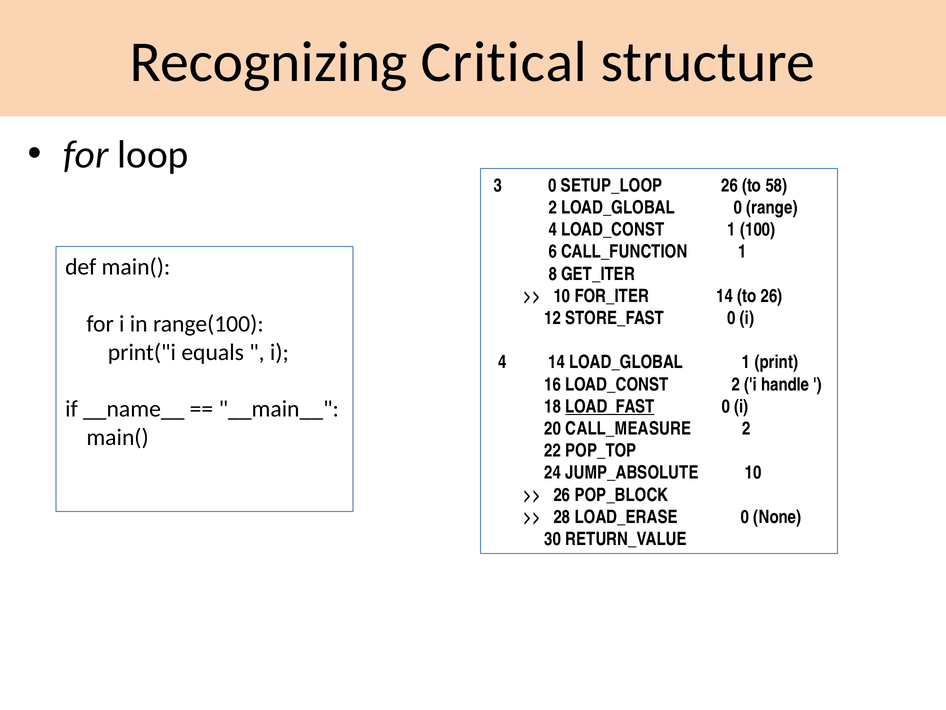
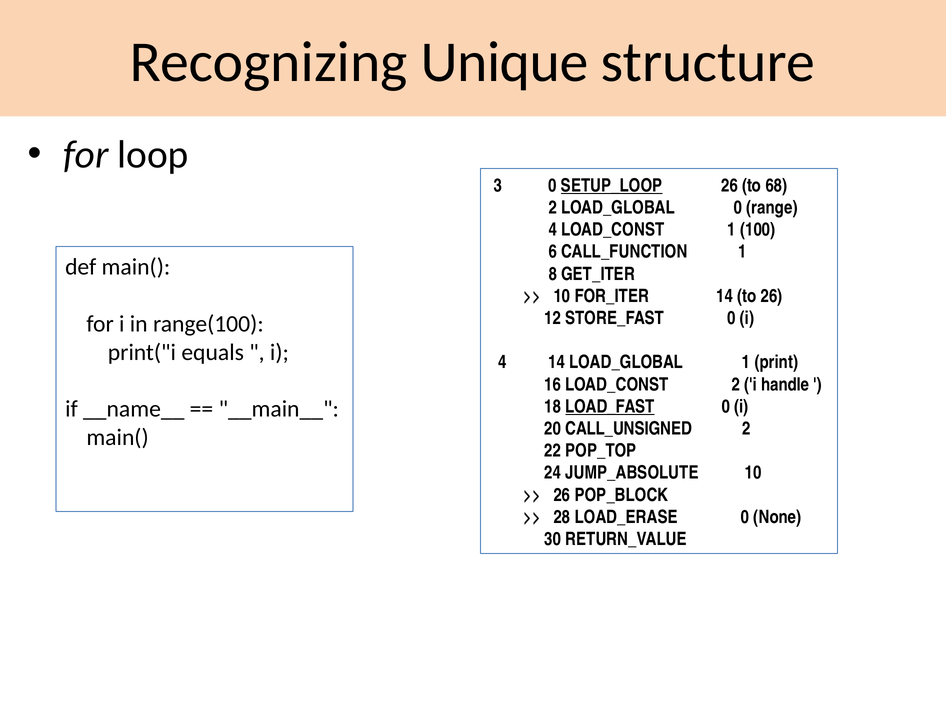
Critical: Critical -> Unique (505, 62)
SETUP_LOOP underline: none -> present (612, 185)
58: 58 -> 68 (776, 185)
CALL_MEASURE: CALL_MEASURE -> CALL_UNSIGNED (629, 428)
